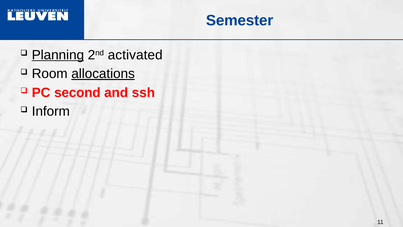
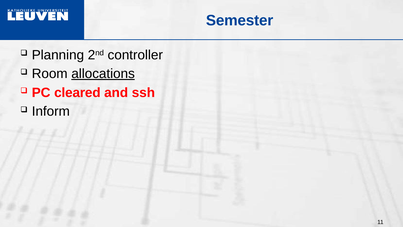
Planning underline: present -> none (58, 55)
activated: activated -> controller (135, 55)
second: second -> cleared (77, 92)
